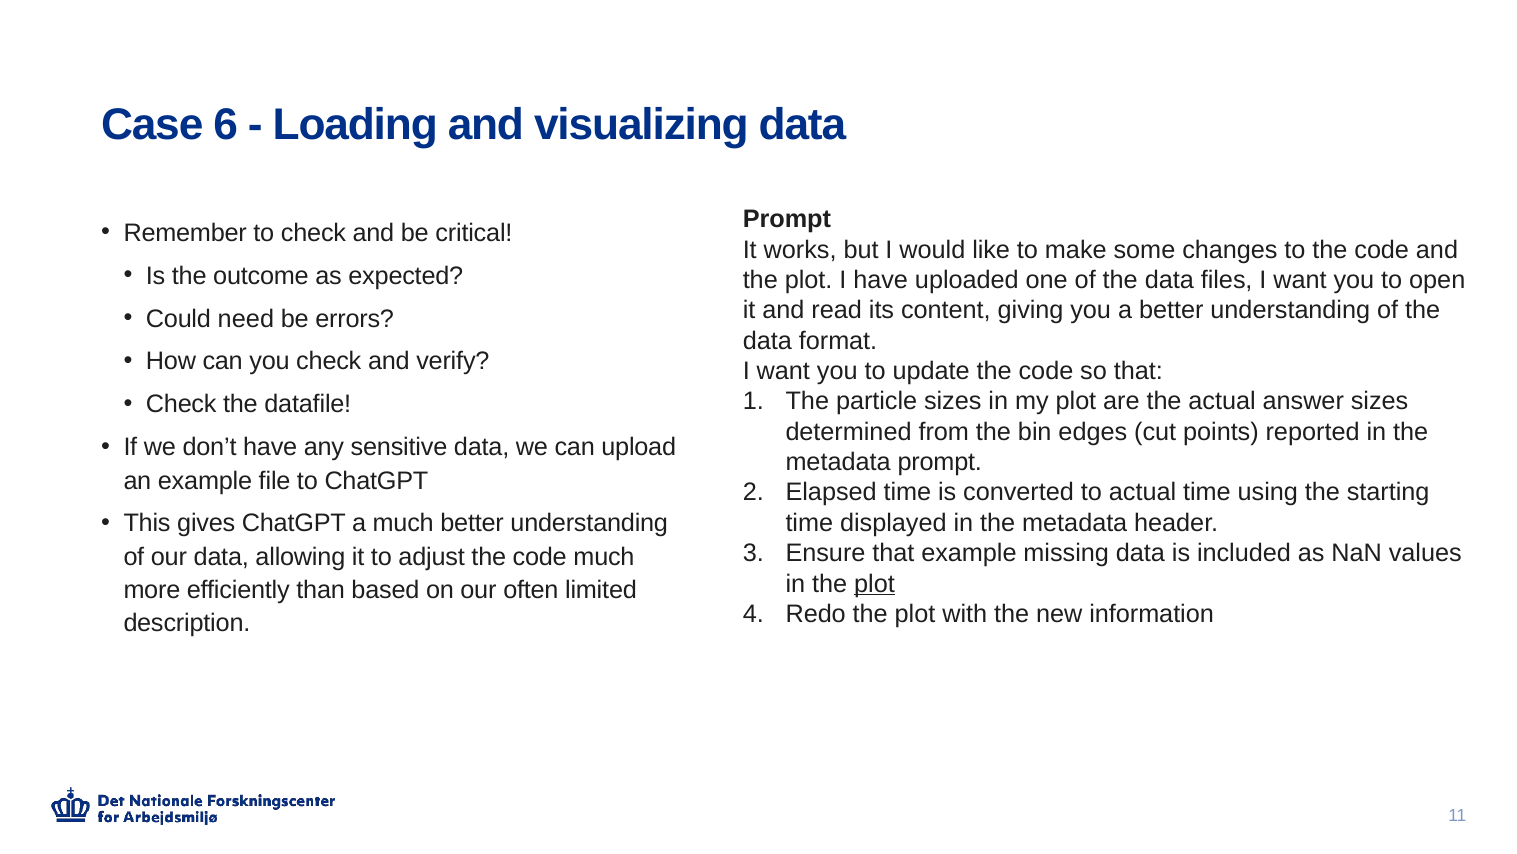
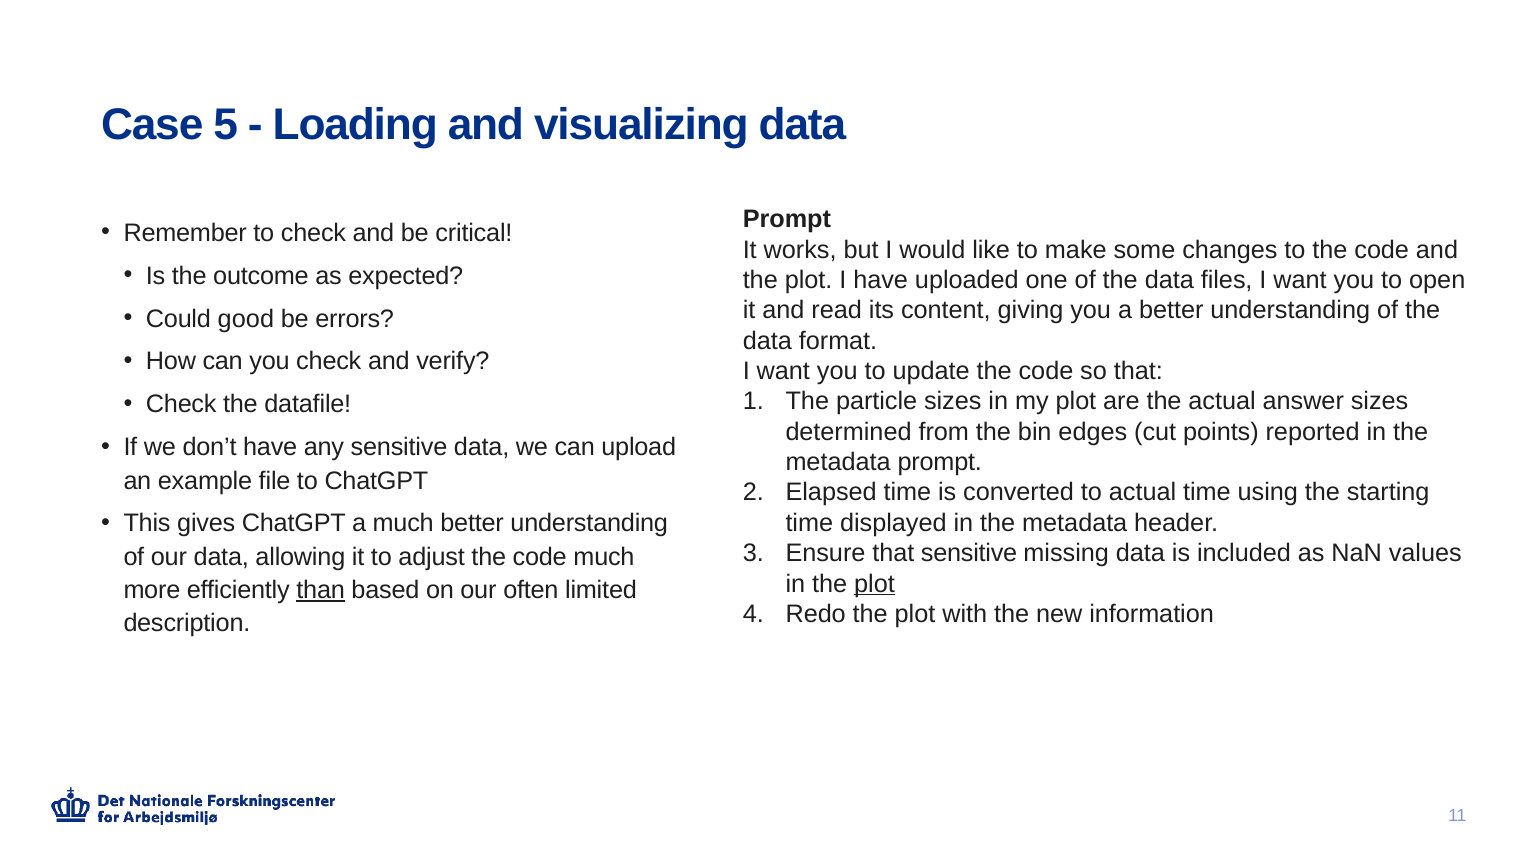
6: 6 -> 5 (226, 125)
need: need -> good (246, 319)
that example: example -> sensitive (969, 553)
than underline: none -> present (321, 590)
